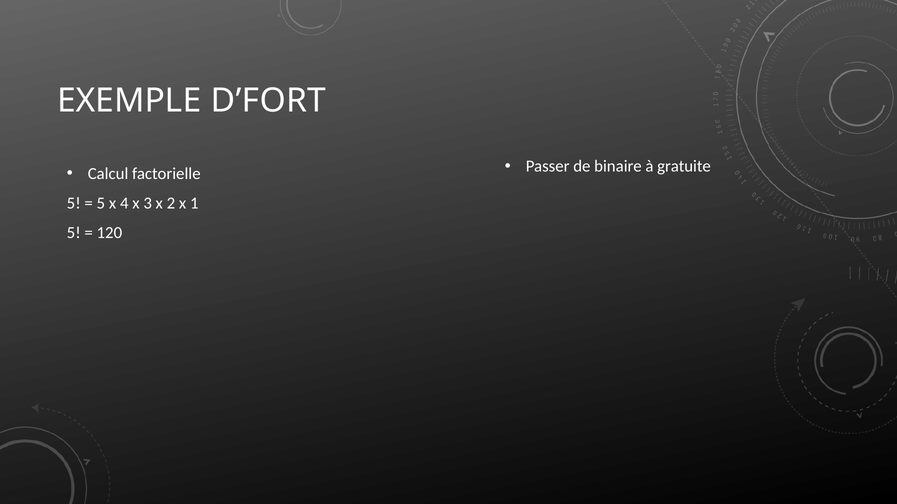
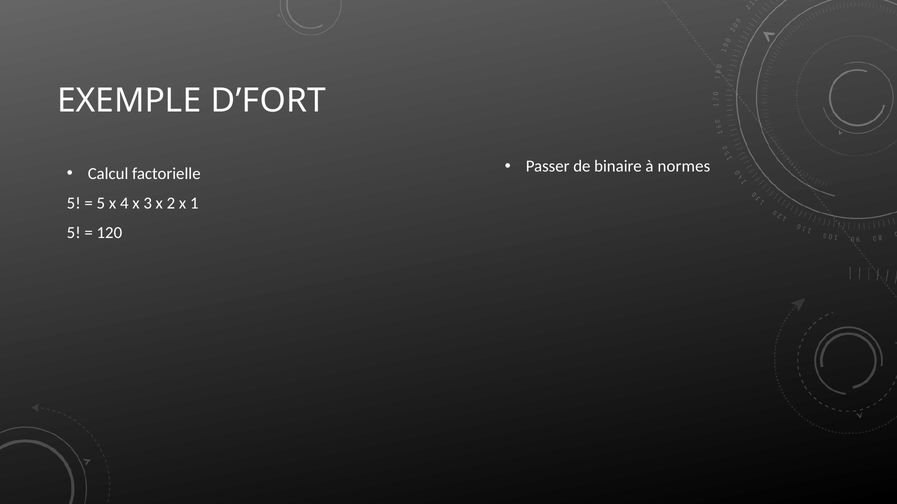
gratuite: gratuite -> normes (684, 167)
